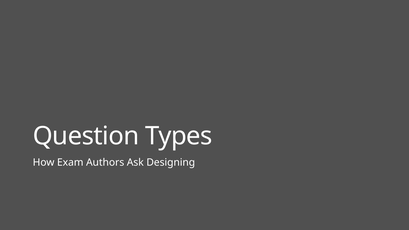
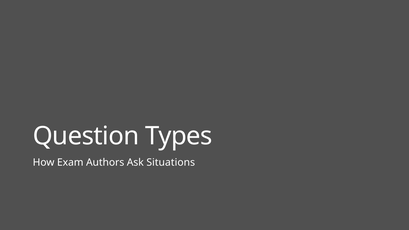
Designing: Designing -> Situations (171, 162)
